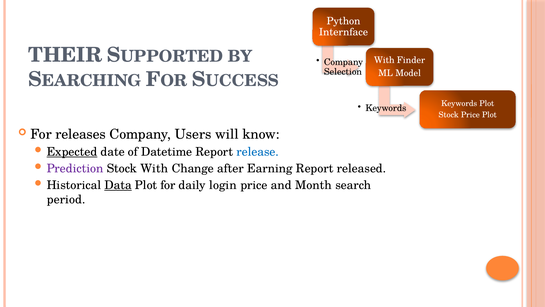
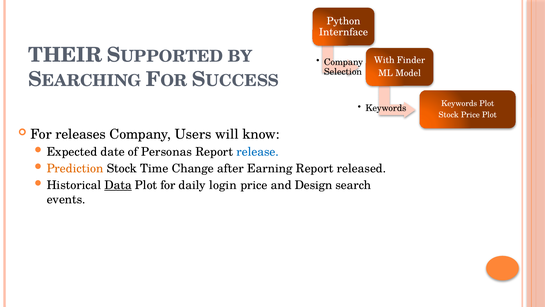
Expected underline: present -> none (72, 152)
Datetime: Datetime -> Personas (167, 152)
Prediction colour: purple -> orange (75, 168)
Stock With: With -> Time (154, 168)
Month: Month -> Design (314, 185)
period: period -> events (66, 199)
